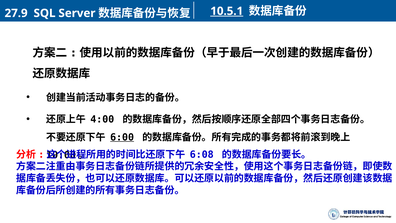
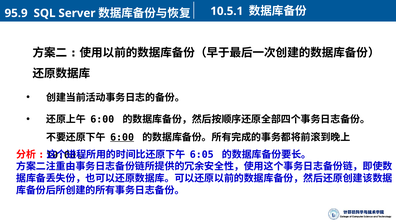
27.9: 27.9 -> 95.9 (16, 13)
10.5.1 underline: present -> none (227, 11)
4:00: 4:00 -> 6:00 (102, 119)
6:08: 6:08 -> 6:05 (202, 154)
